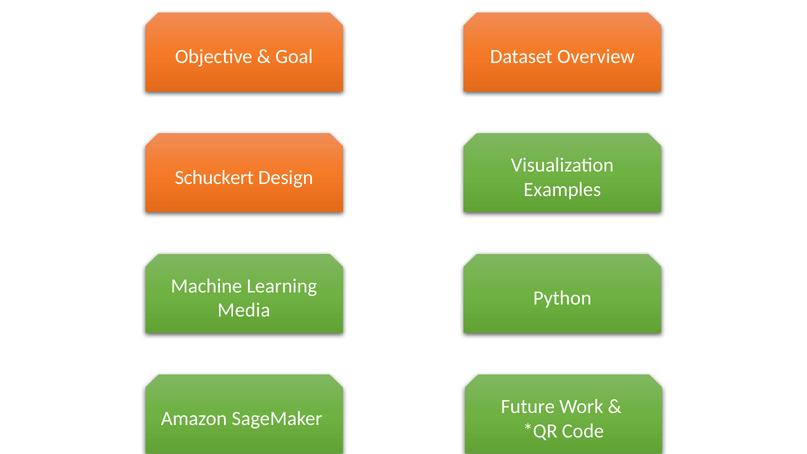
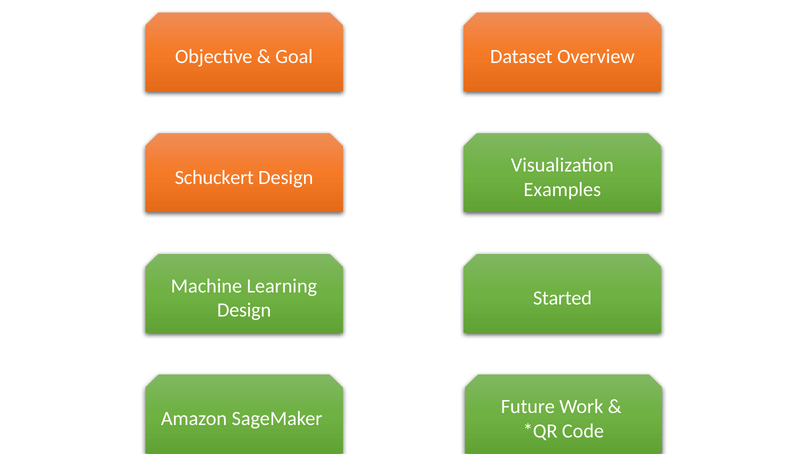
Python: Python -> Started (562, 298)
Media: Media -> Design (244, 310)
